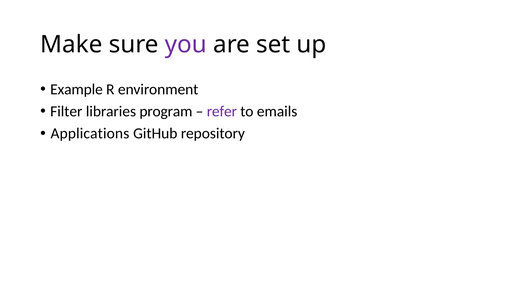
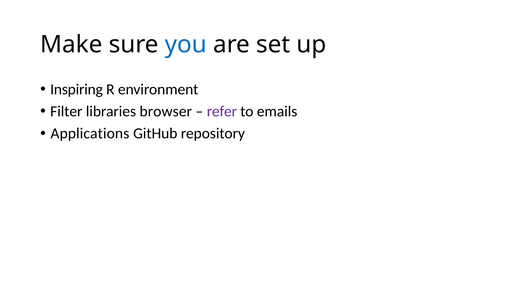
you colour: purple -> blue (186, 44)
Example: Example -> Inspiring (77, 89)
program: program -> browser (166, 112)
